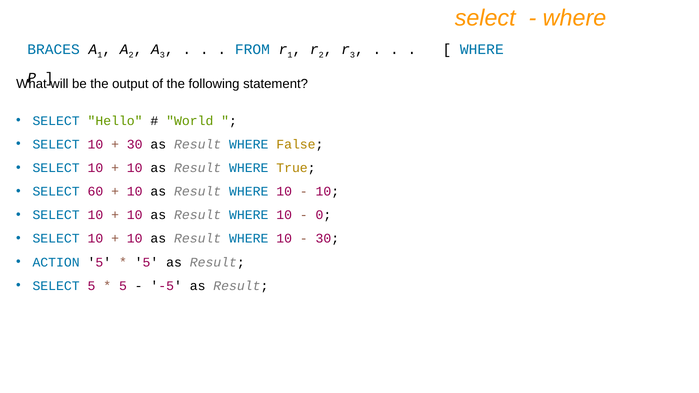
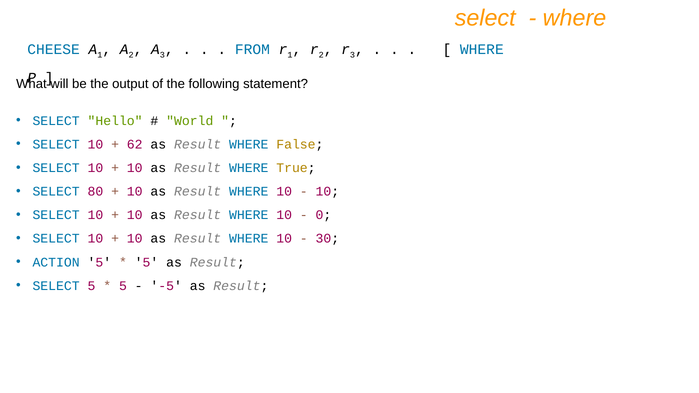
BRACES: BRACES -> CHEESE (54, 50)
30: 30 -> 62 (135, 144)
60: 60 -> 80 (95, 192)
